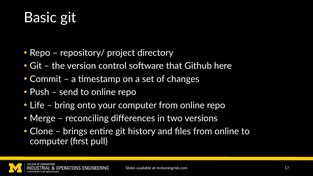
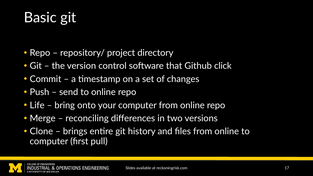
here: here -> click (223, 66)
